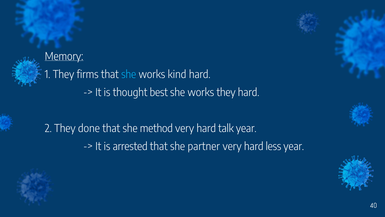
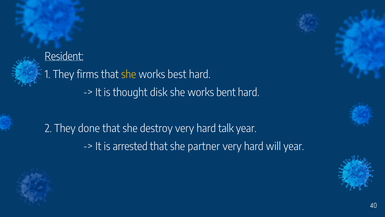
Memory: Memory -> Resident (64, 56)
she colour: light blue -> yellow (129, 74)
kind: kind -> best (177, 74)
best: best -> disk (159, 92)
works they: they -> bent (226, 92)
method: method -> destroy (156, 128)
less: less -> will (273, 146)
